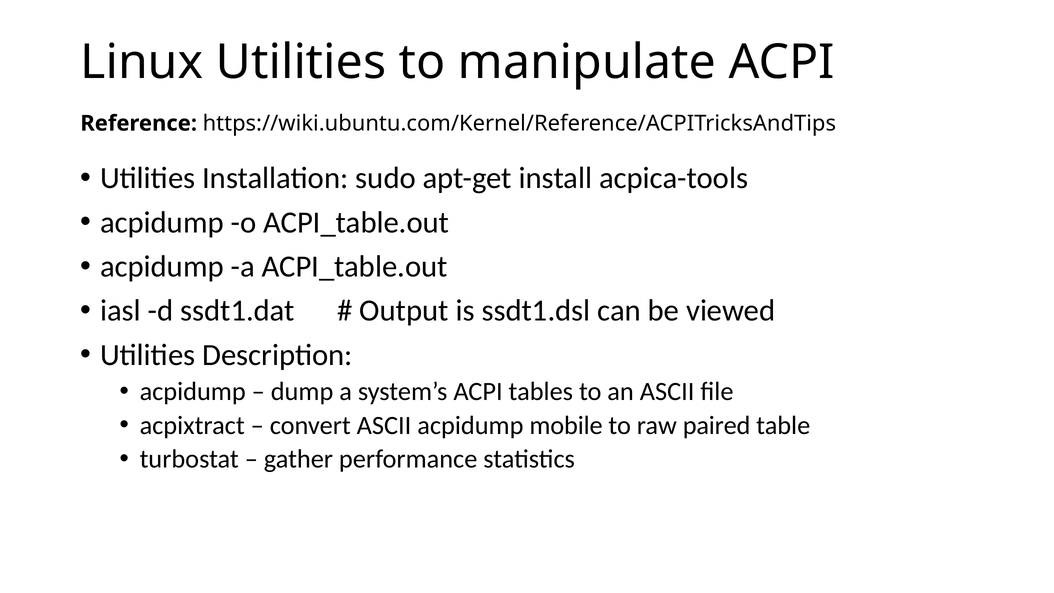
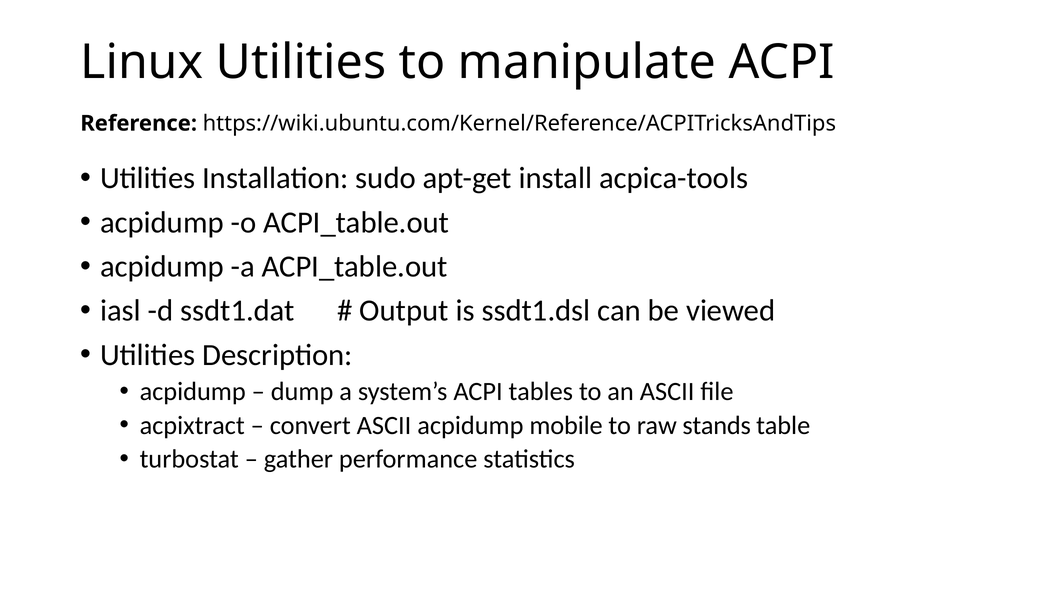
paired: paired -> stands (717, 425)
